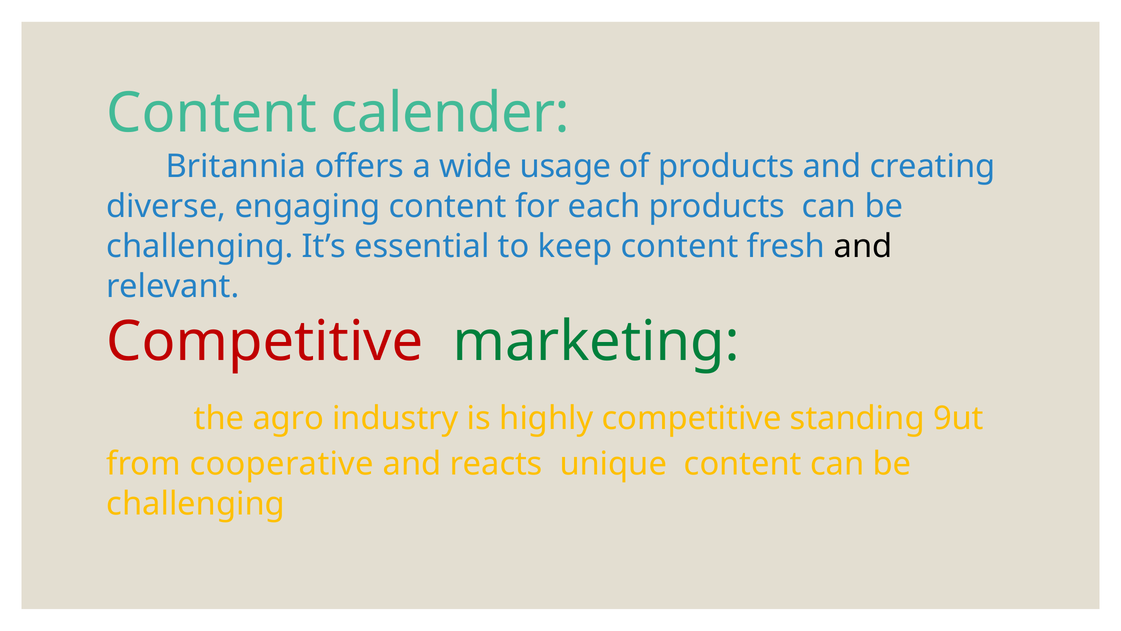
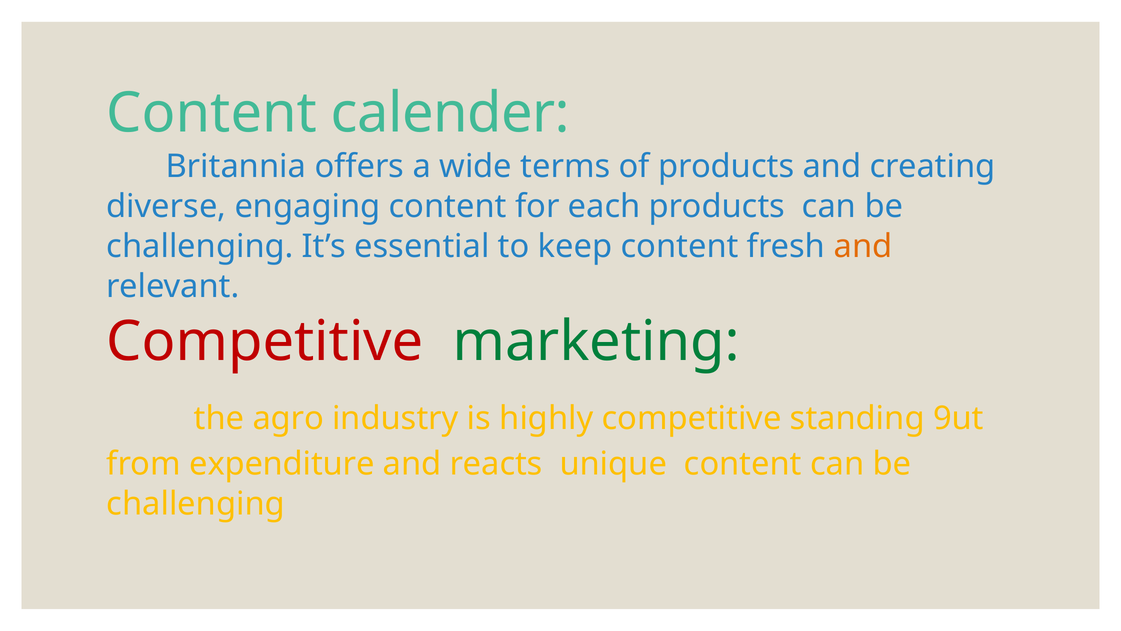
usage: usage -> terms (565, 166)
and colour: black -> orange (863, 246)
cooperative: cooperative -> expenditure (282, 464)
